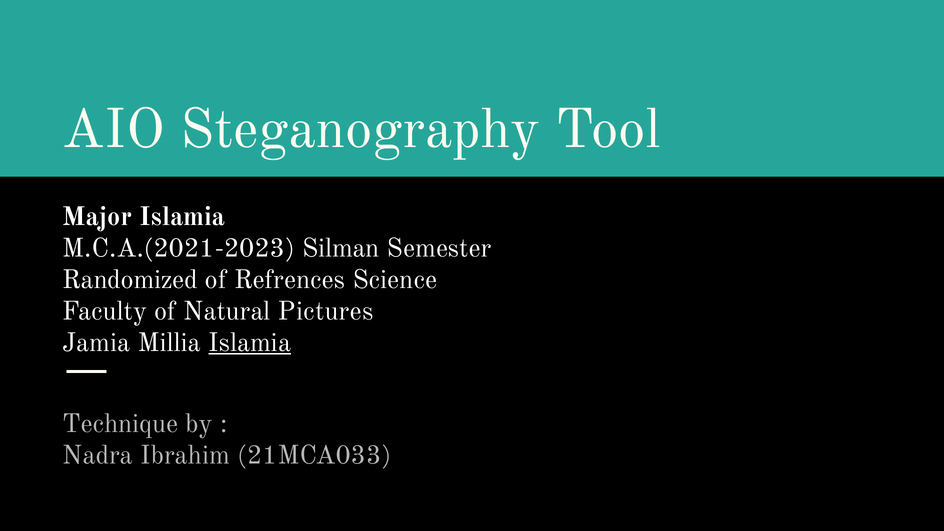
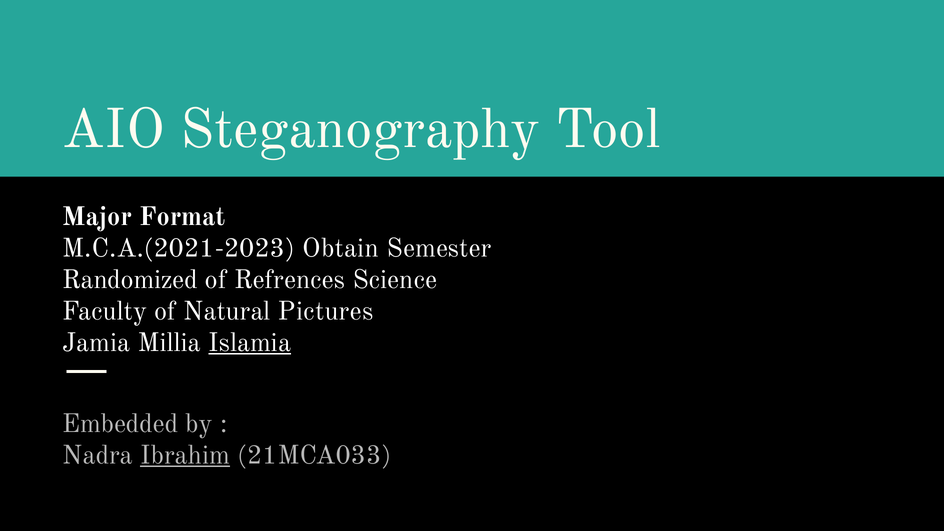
Islamia: Islamia -> Format (182, 217)
Silman: Silman -> Obtain (341, 248)
Technique: Technique -> Embedded (120, 424)
Ibrahim underline: none -> present (185, 455)
